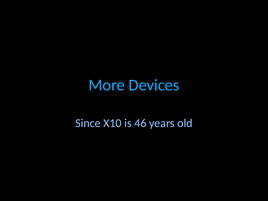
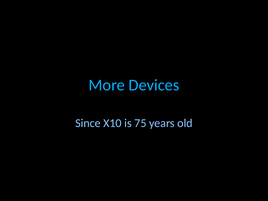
46: 46 -> 75 (140, 123)
